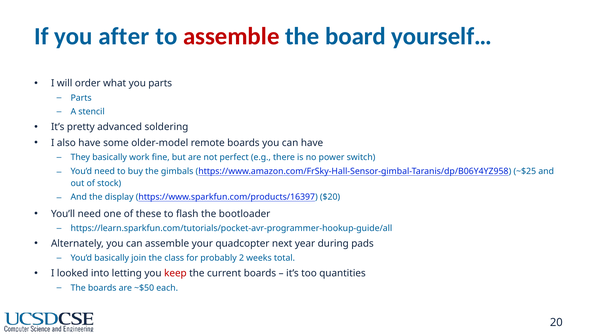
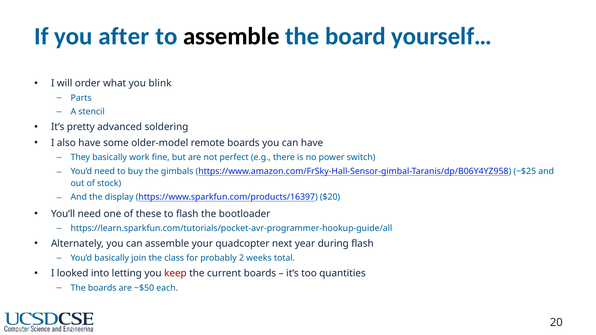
assemble colour: red -> black (231, 36)
you parts: parts -> blink (160, 83)
during pads: pads -> flash (362, 244)
